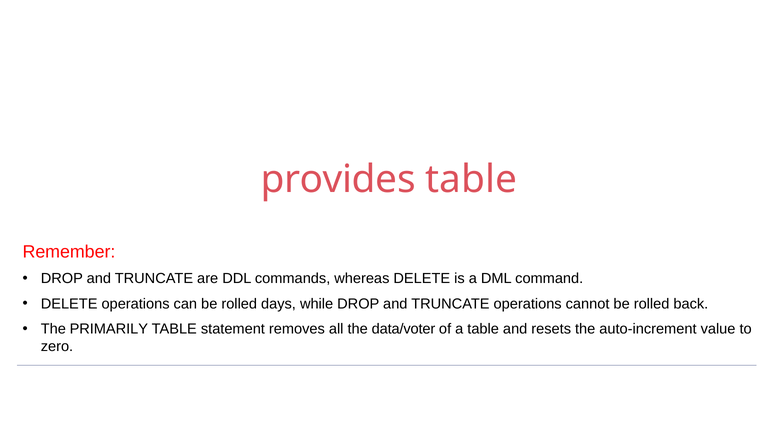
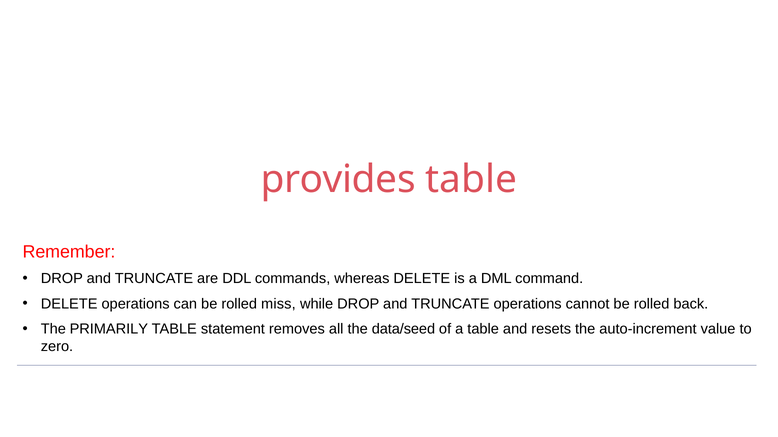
days: days -> miss (278, 304)
data/voter: data/voter -> data/seed (403, 330)
